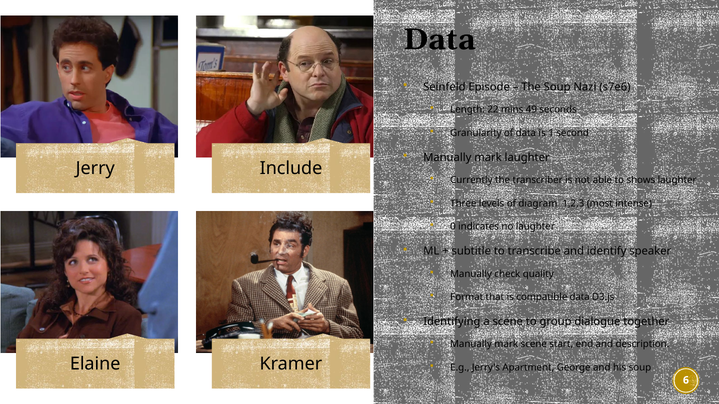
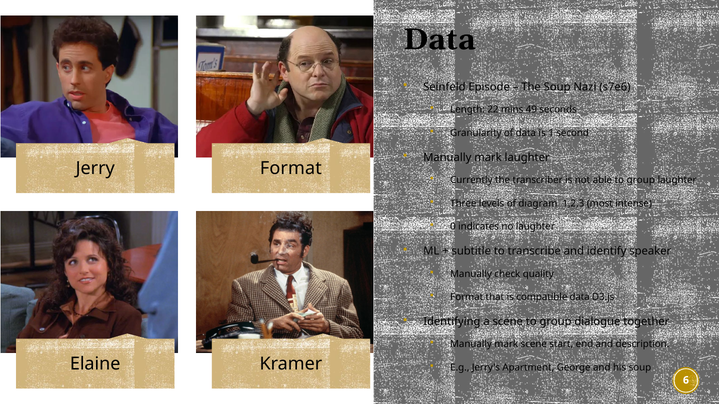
Include: Include -> Format (291, 168)
able to shows: shows -> group (641, 180)
